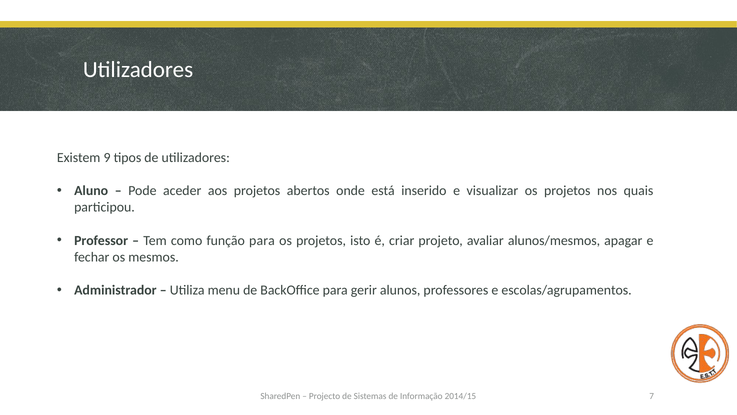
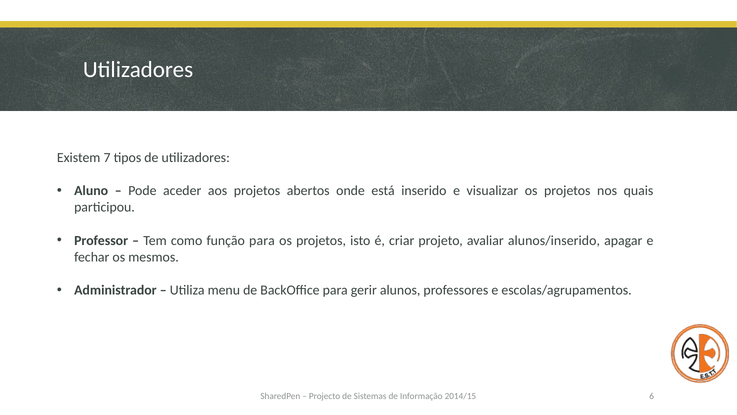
9: 9 -> 7 (107, 157)
alunos/mesmos: alunos/mesmos -> alunos/inserido (554, 240)
7: 7 -> 6 (652, 396)
